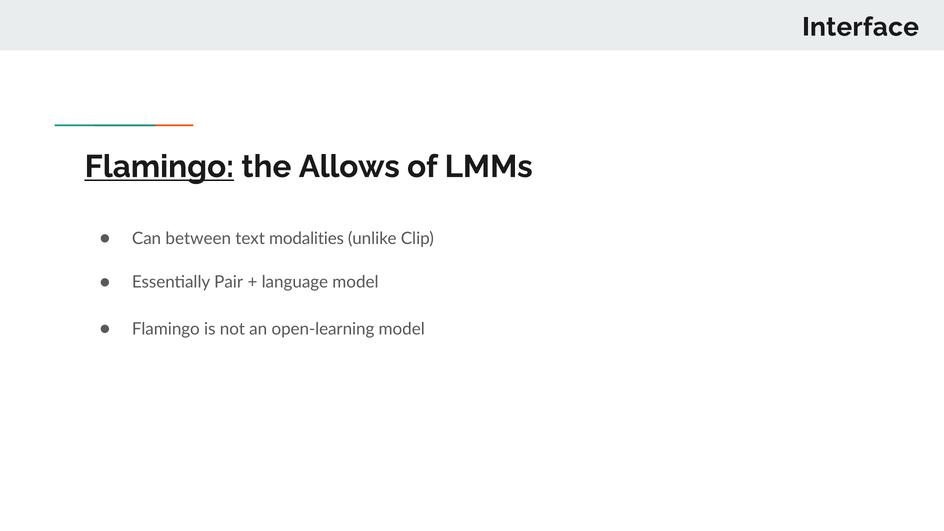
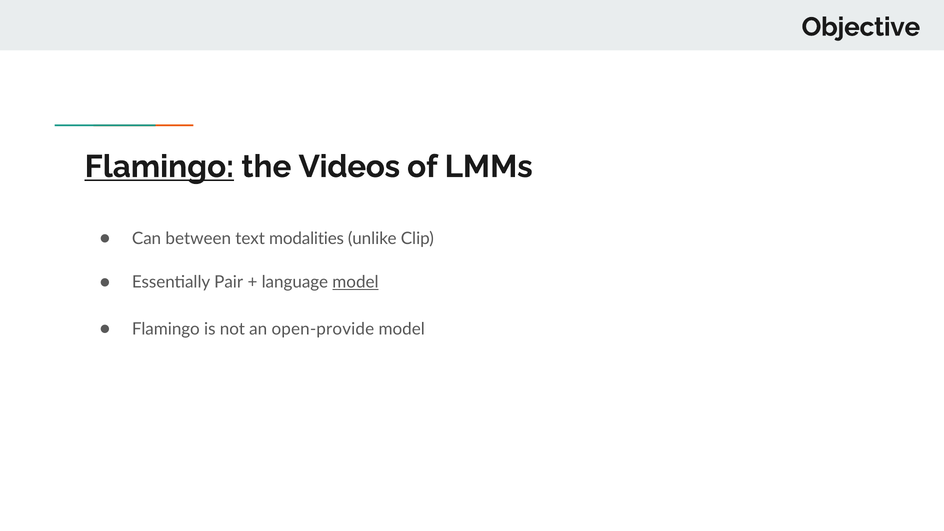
Interface: Interface -> Objective (861, 27)
Allows: Allows -> Videos (349, 167)
model underline: none -> present (355, 282)
open-learning: open-learning -> open-provide (323, 329)
